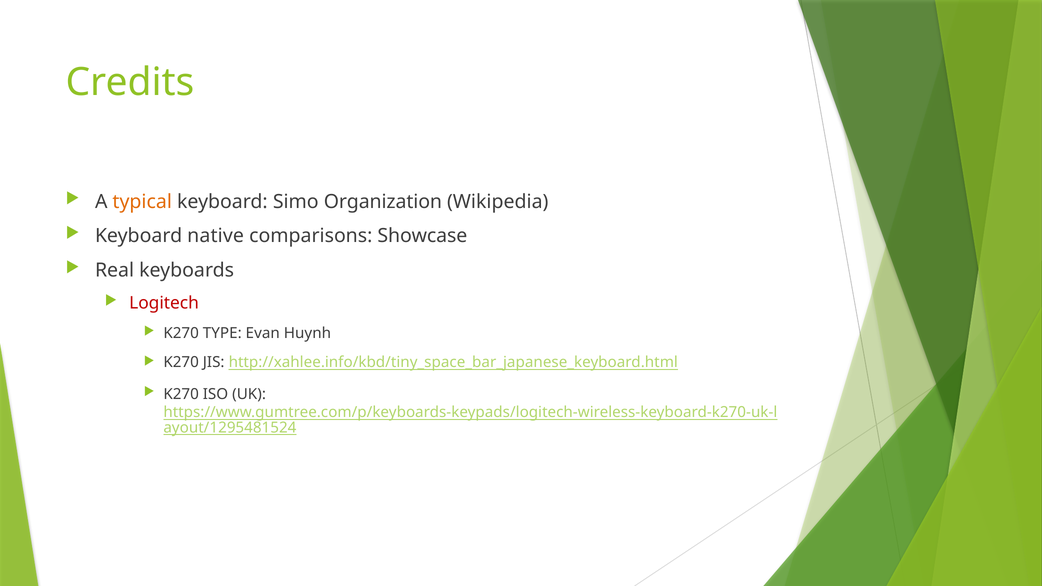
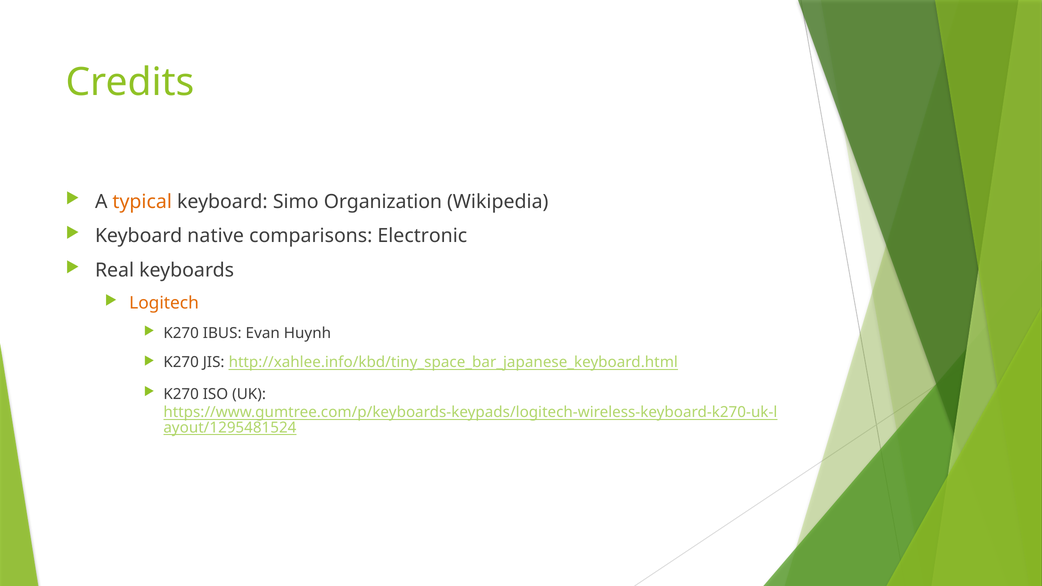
Showcase: Showcase -> Electronic (422, 236)
Logitech colour: red -> orange (164, 303)
TYPE: TYPE -> IBUS (222, 333)
